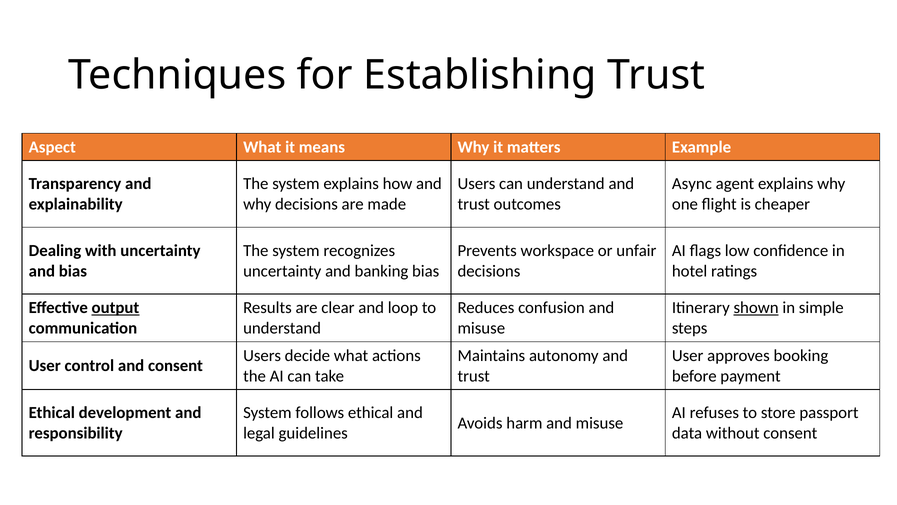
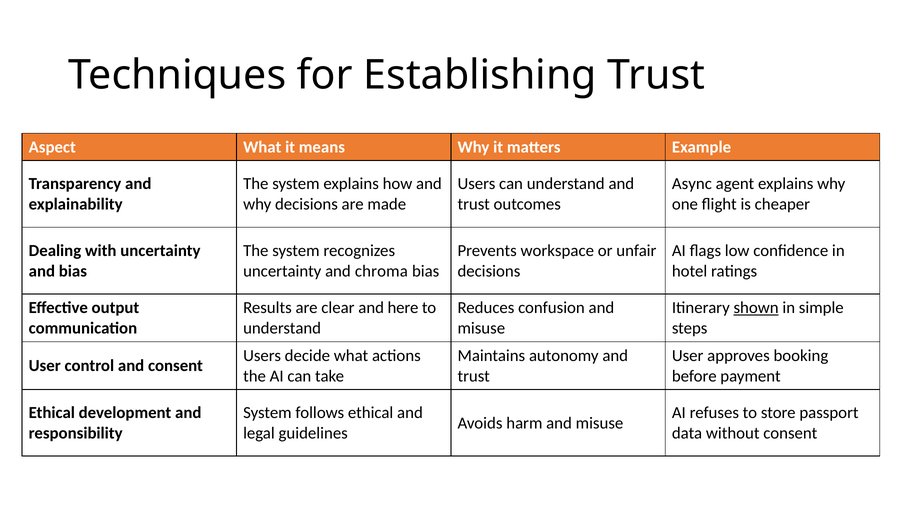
banking: banking -> chroma (381, 271)
output underline: present -> none (115, 307)
loop: loop -> here (403, 307)
